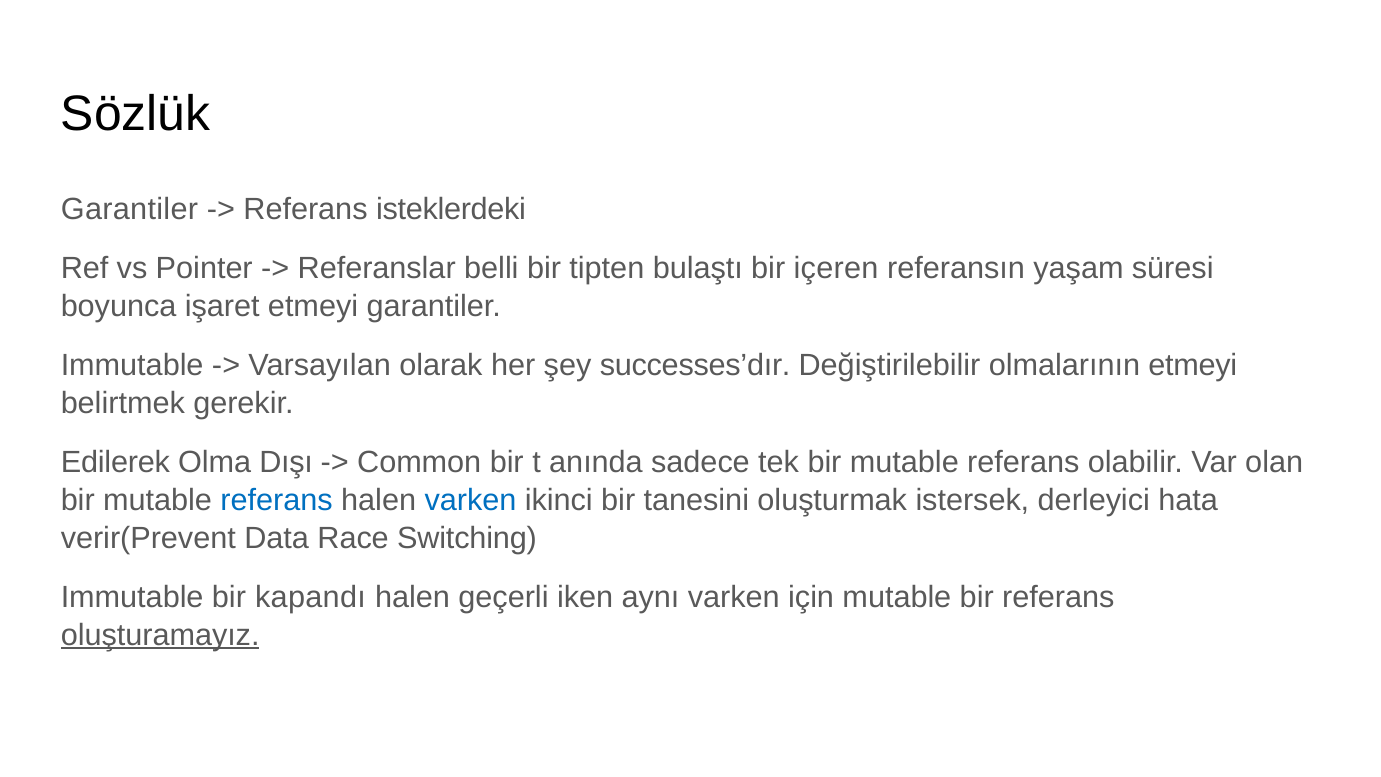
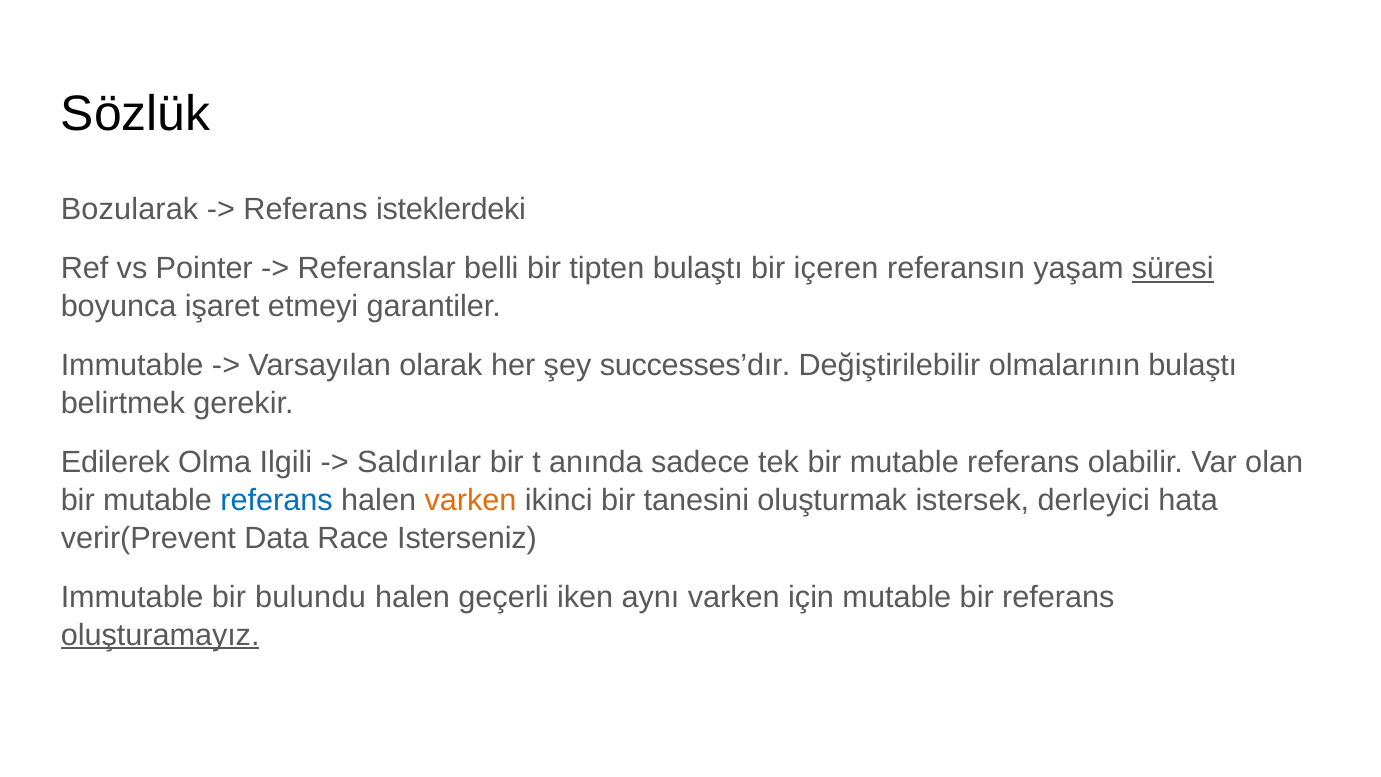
Garantiler: Garantiler -> Bozularak (130, 210)
süresi underline: none -> present (1173, 268)
olmalarının etmeyi: etmeyi -> bulaştı (1193, 365)
Dışı: Dışı -> Ilgili (286, 462)
Common: Common -> Saldırılar (419, 462)
varken colour: blue -> orange (471, 500)
Switching: Switching -> Isterseniz (467, 538)
kapandı: kapandı -> bulundu (310, 597)
